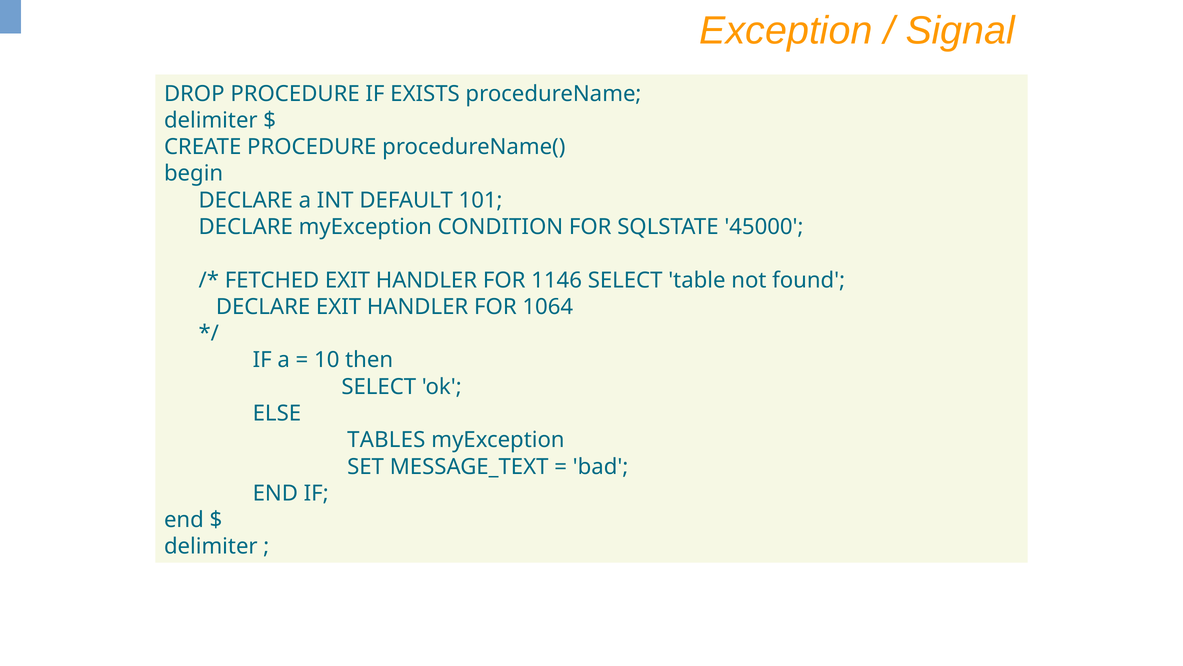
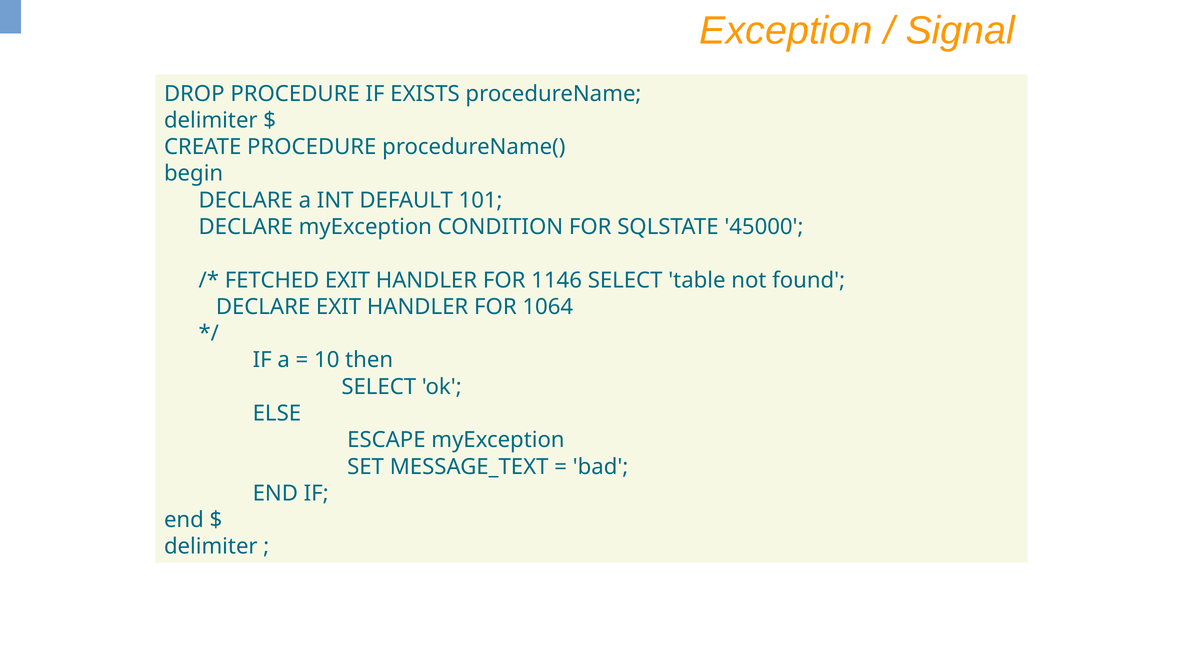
TABLES: TABLES -> ESCAPE (386, 440)
